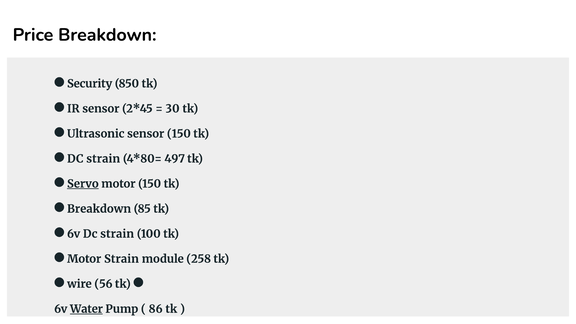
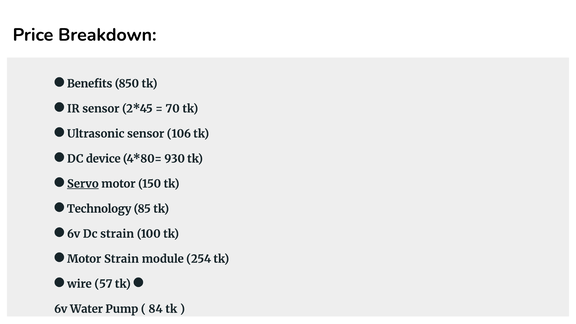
Security: Security -> Benefits (90, 84)
30: 30 -> 70 (173, 109)
sensor 150: 150 -> 106 (179, 134)
strain: strain -> device (103, 159)
497: 497 -> 930 (175, 159)
Breakdown: Breakdown -> Technology (99, 209)
258: 258 -> 254 (199, 259)
56: 56 -> 57 (103, 284)
Water underline: present -> none (86, 309)
86: 86 -> 84 (156, 309)
